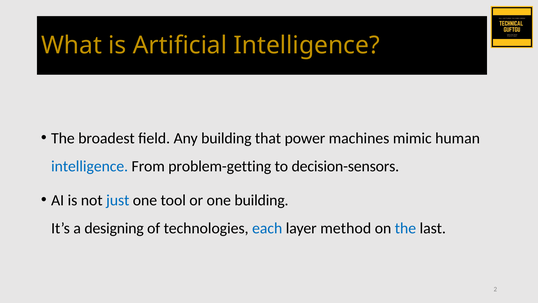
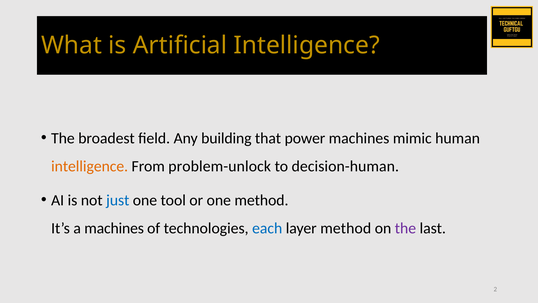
intelligence colour: blue -> orange (90, 166)
problem-getting: problem-getting -> problem-unlock (220, 166)
decision-sensors: decision-sensors -> decision-human (345, 166)
one building: building -> method (261, 200)
a designing: designing -> machines (114, 228)
the colour: blue -> purple (405, 228)
